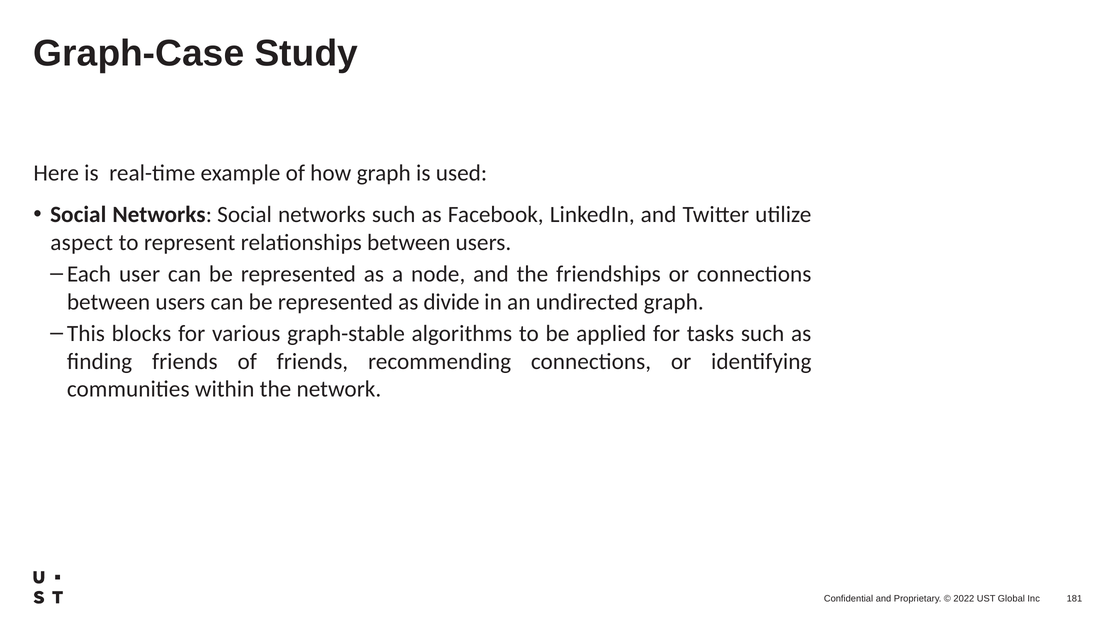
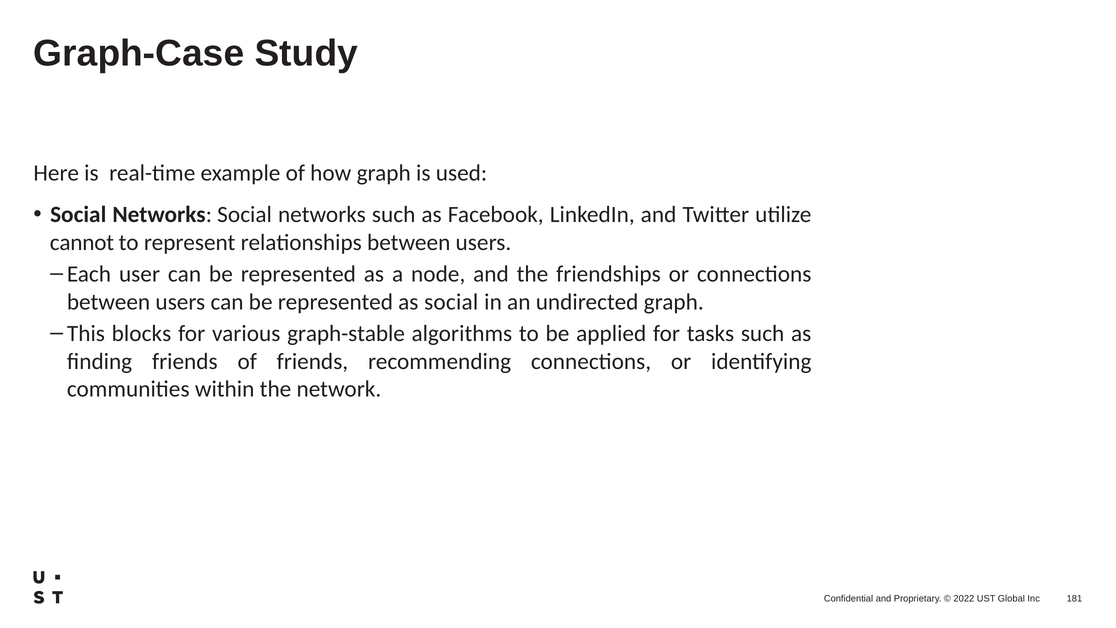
aspect: aspect -> cannot (82, 243)
as divide: divide -> social (451, 302)
